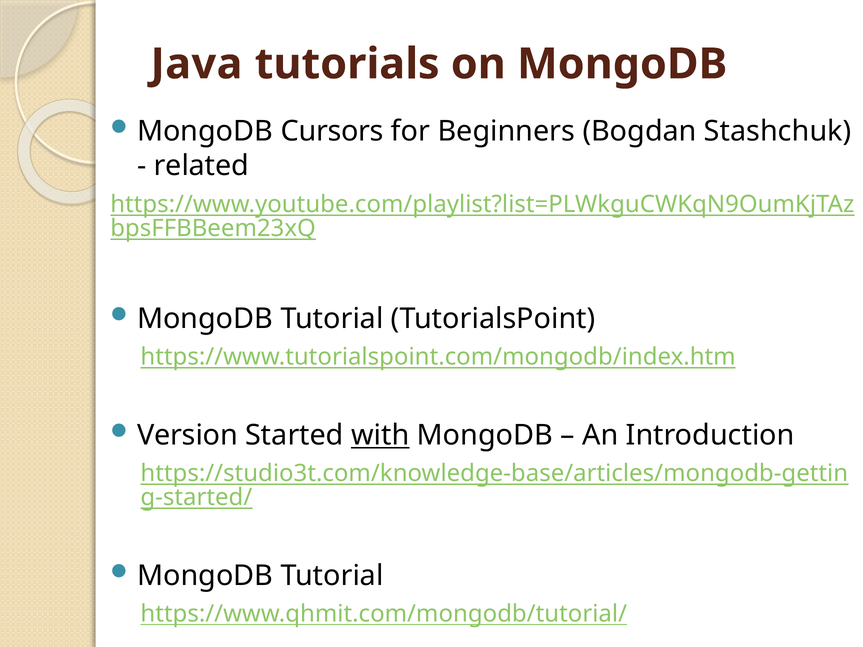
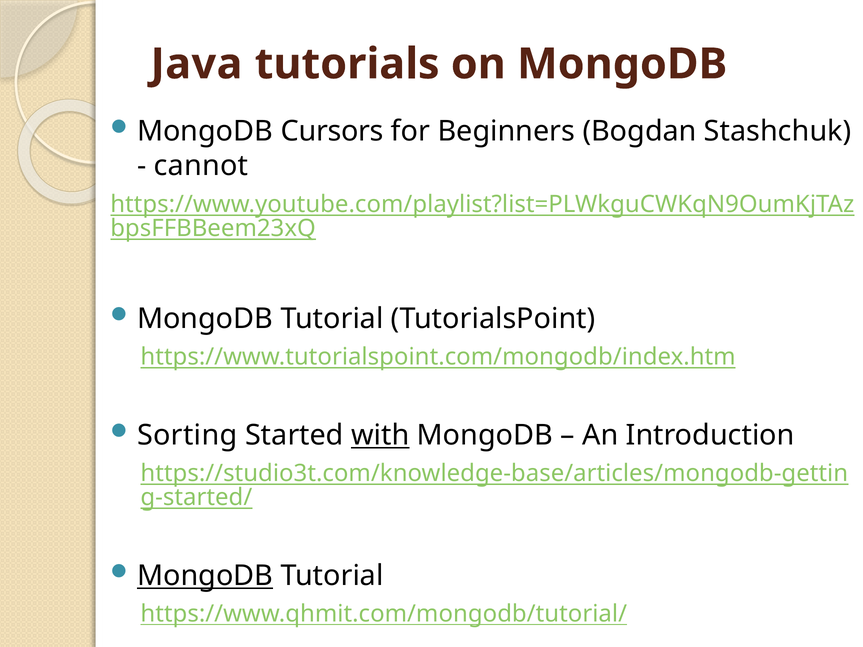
related: related -> cannot (201, 166)
Version: Version -> Sorting (187, 436)
MongoDB underline: none -> present (205, 576)
